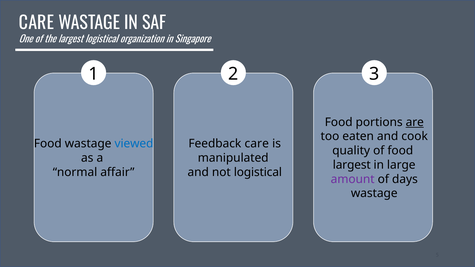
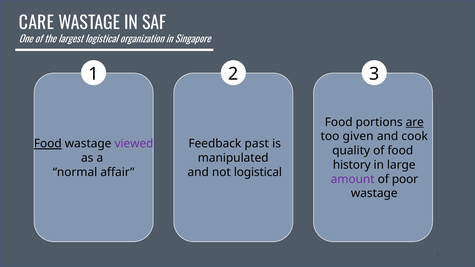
eaten: eaten -> given (358, 136)
Food underline: none -> present (48, 144)
viewed colour: blue -> purple (134, 144)
Feedback care: care -> past (257, 144)
largest: largest -> history (352, 165)
days: days -> poor (405, 179)
